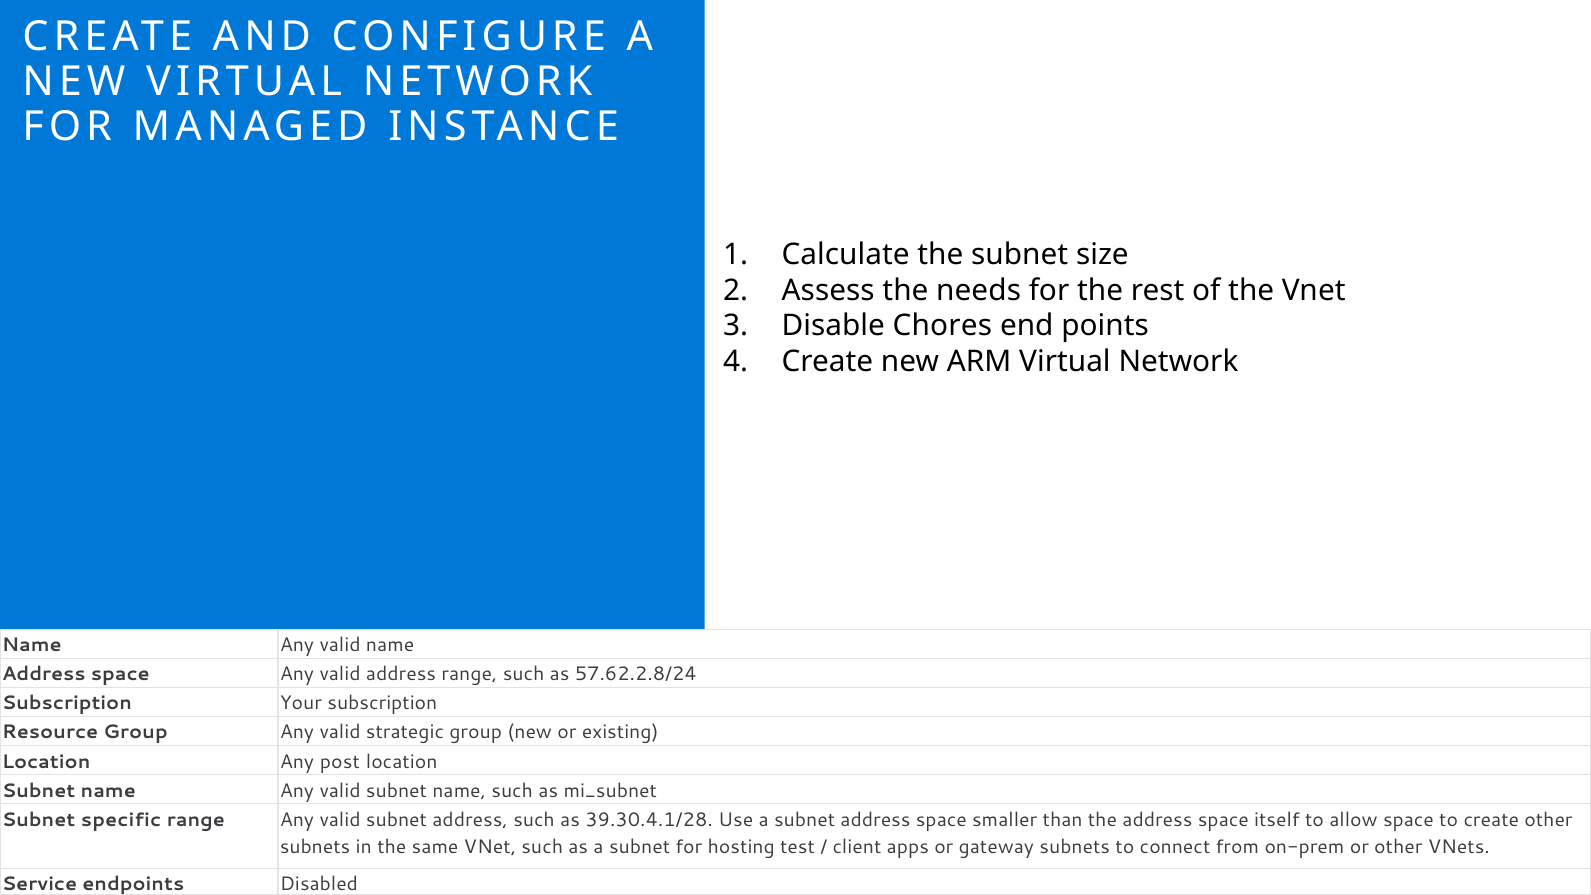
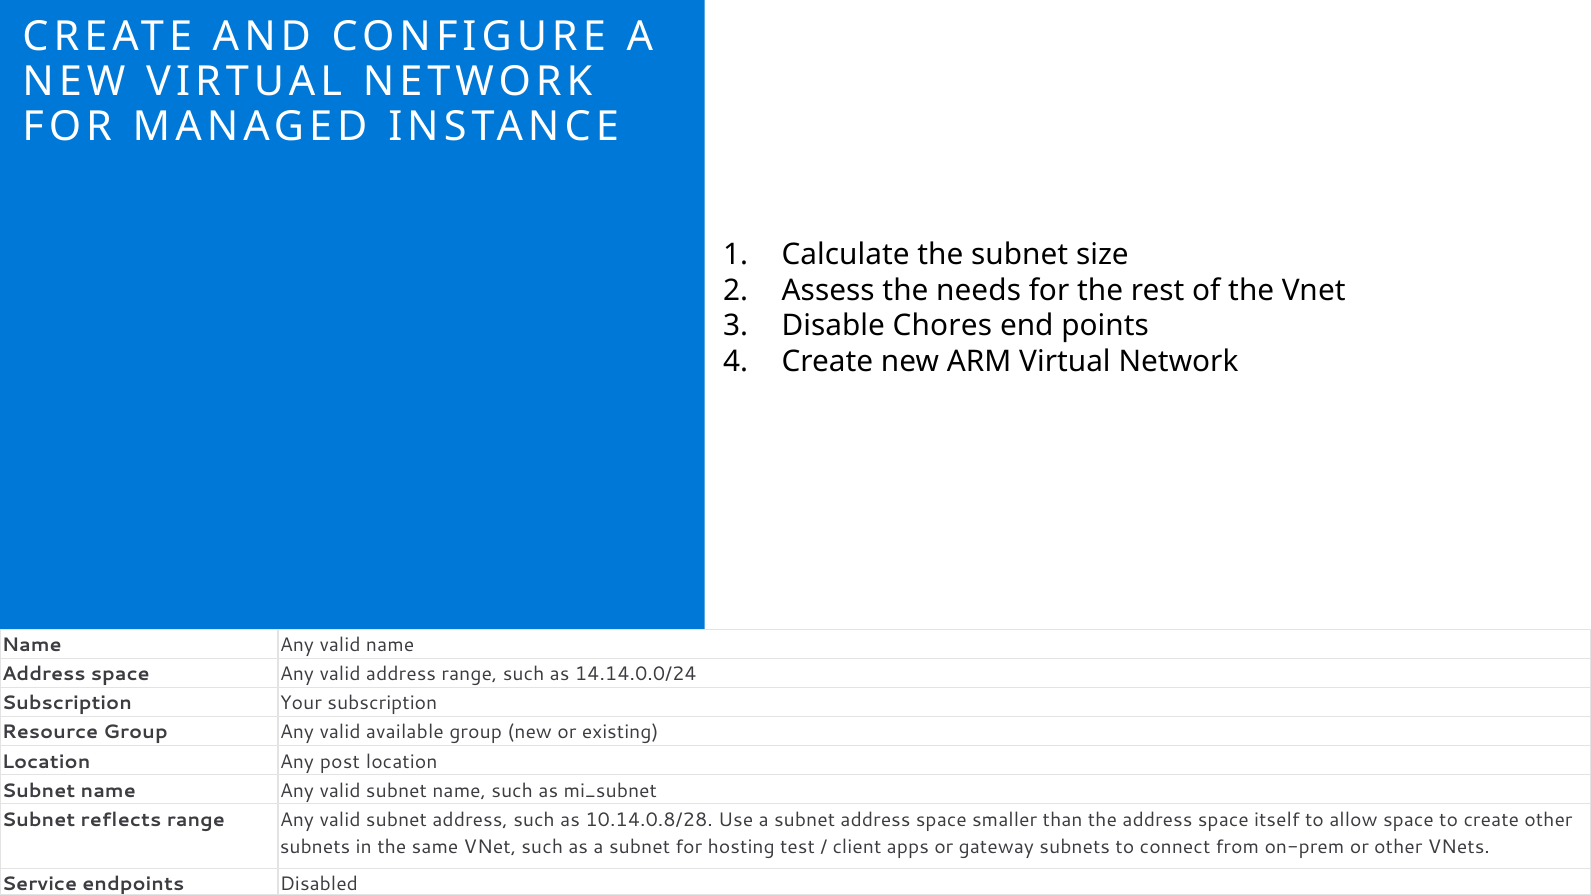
57.62.2.8/24: 57.62.2.8/24 -> 14.14.0.0/24 (636, 674)
strategic: strategic -> available (405, 732)
specific: specific -> reflects (121, 820)
39.30.4.1/28: 39.30.4.1/28 -> 10.14.0.8/28 (649, 820)
